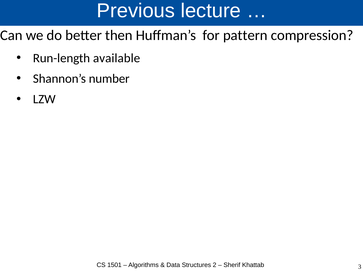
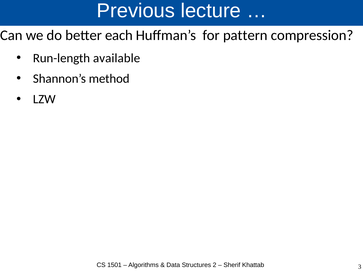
then: then -> each (119, 35)
number: number -> method (109, 79)
